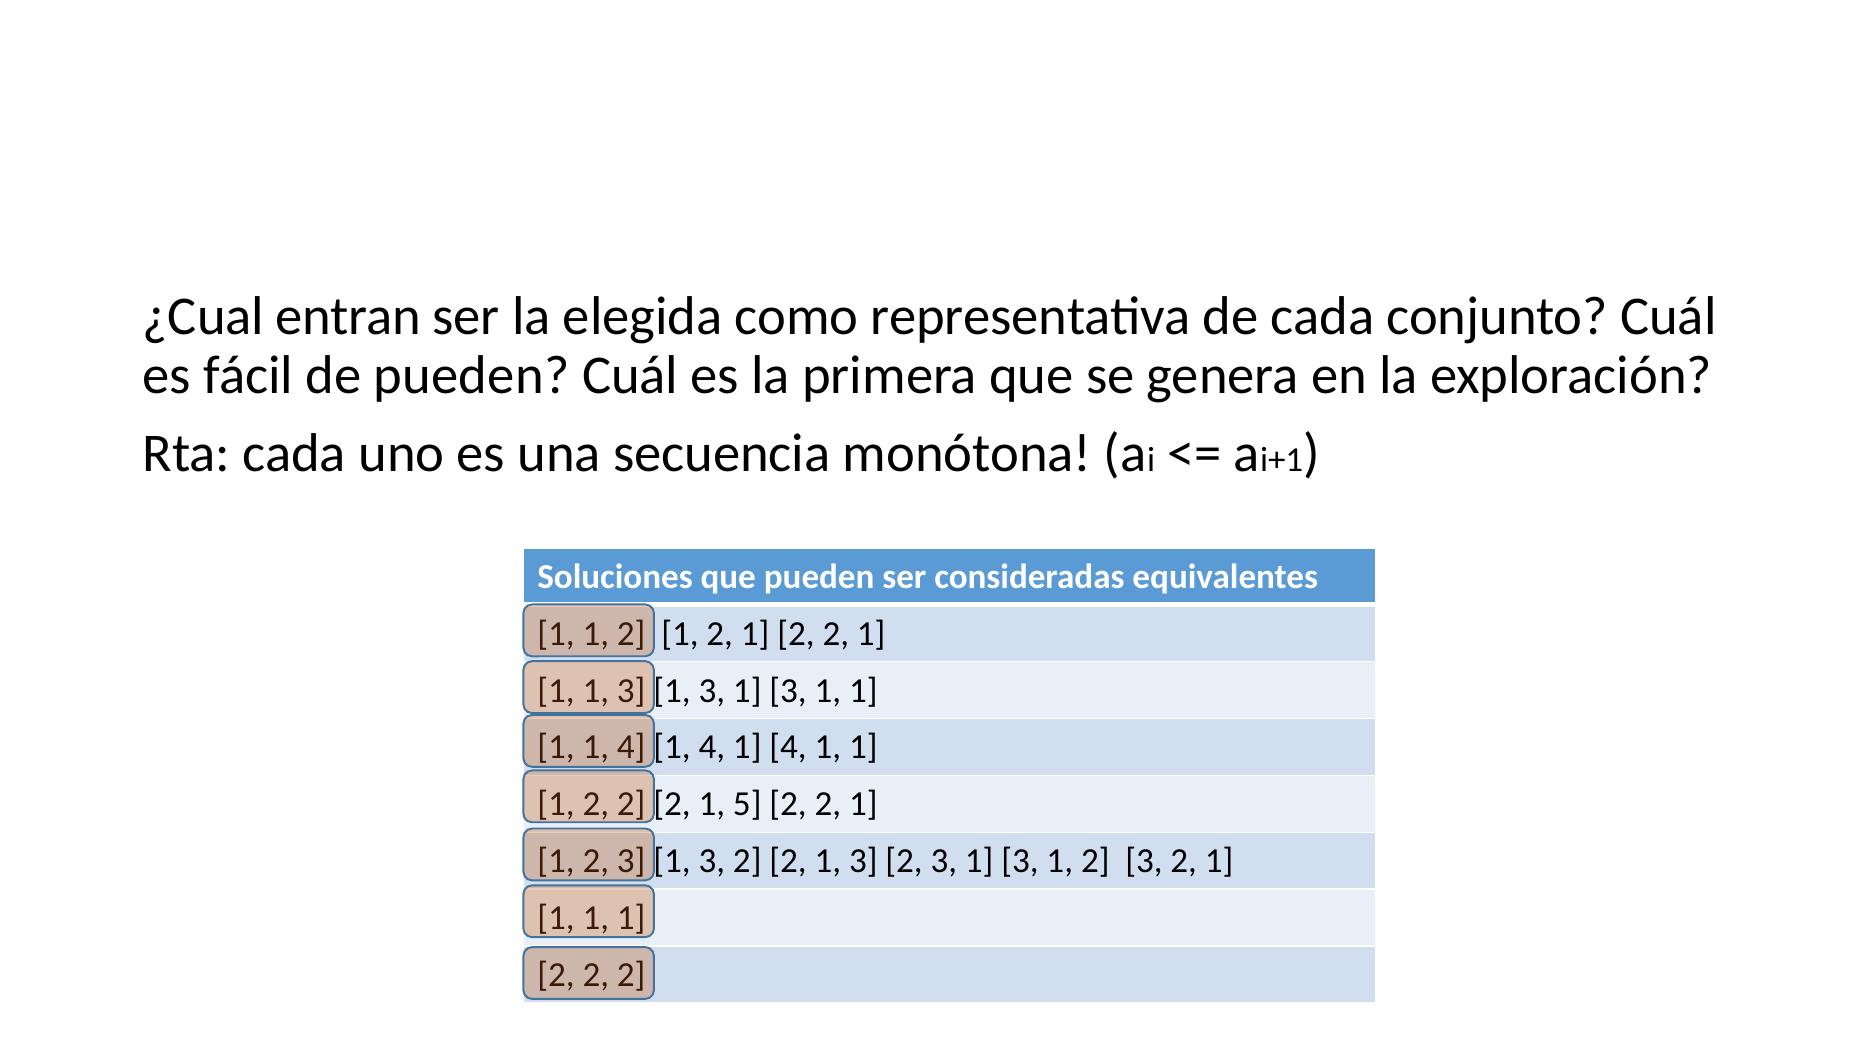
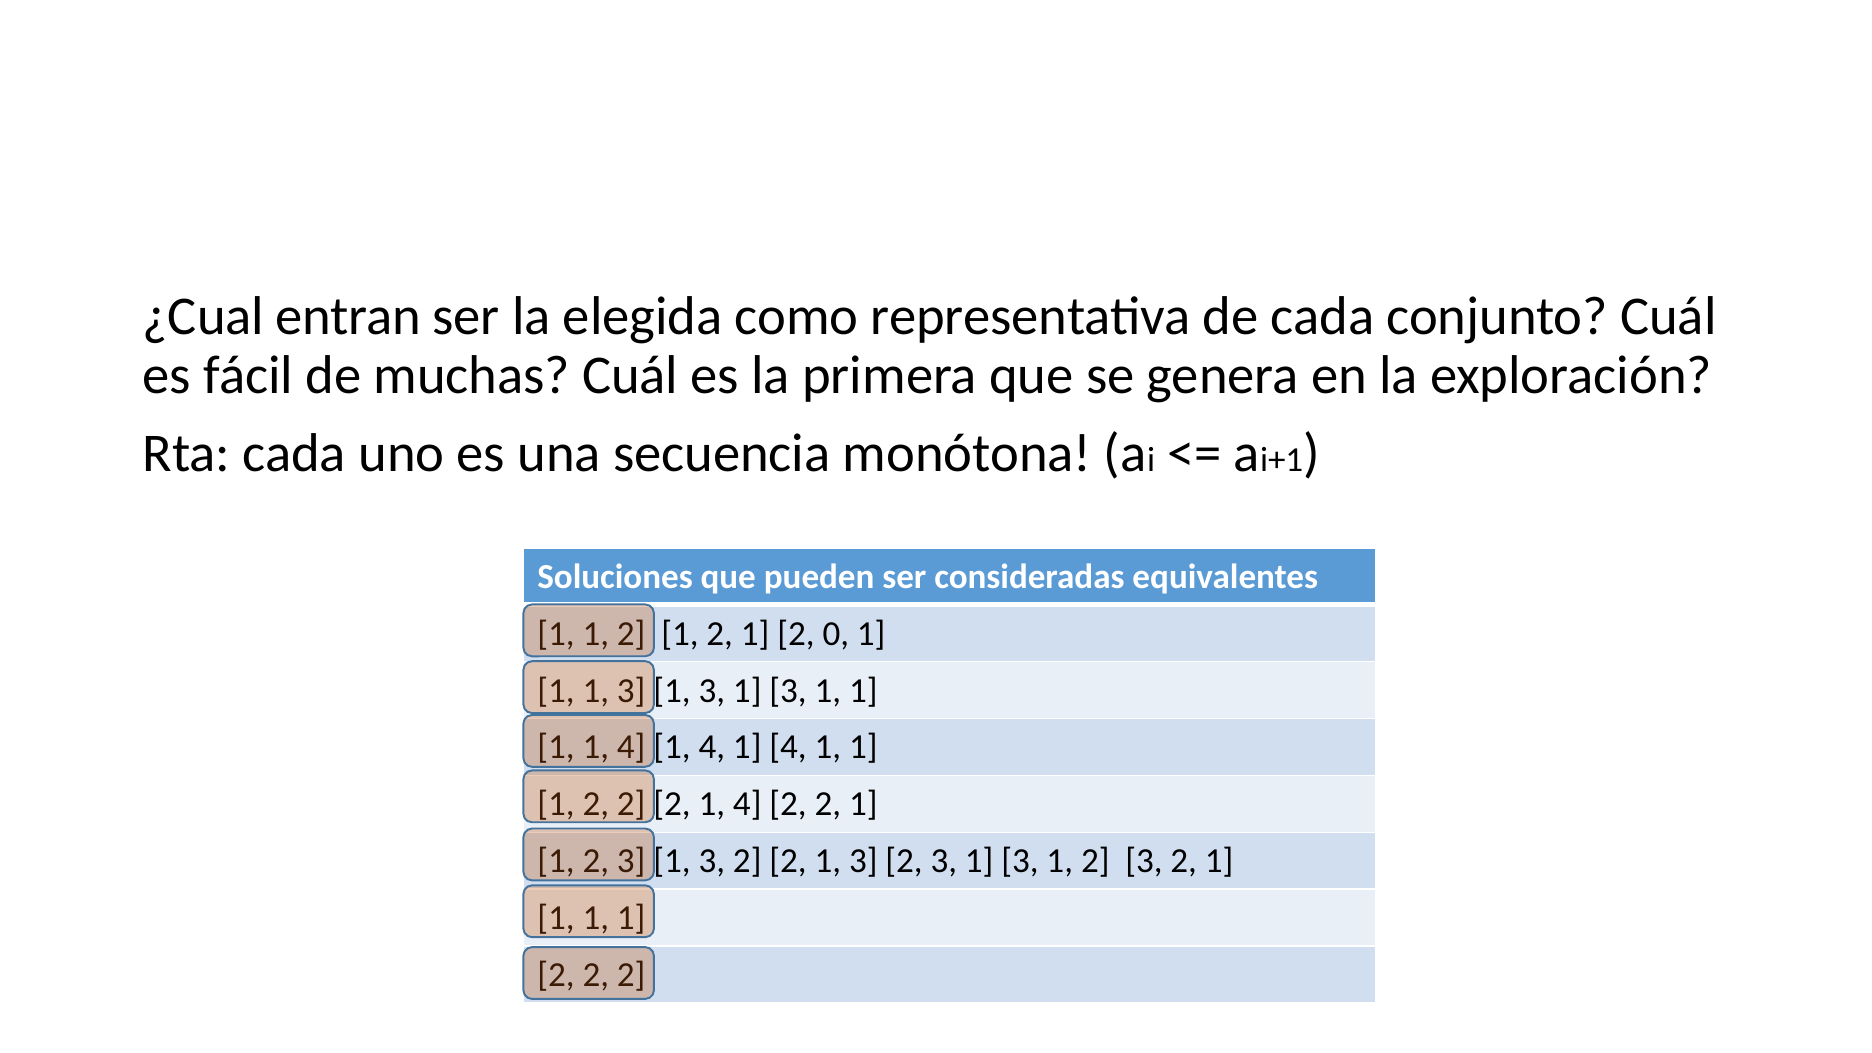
de pueden: pueden -> muchas (472, 375)
2 1 2 2: 2 -> 0 (836, 634)
2 1 5: 5 -> 4 (747, 804)
